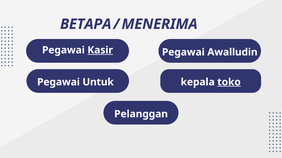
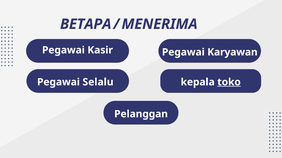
Kasir underline: present -> none (100, 50)
Awalludin: Awalludin -> Karyawan (232, 52)
Untuk: Untuk -> Selalu (98, 82)
